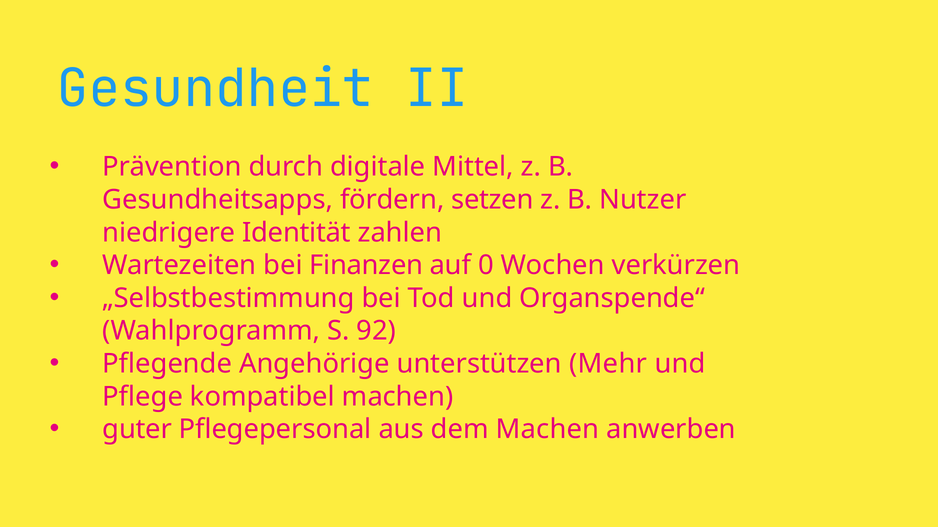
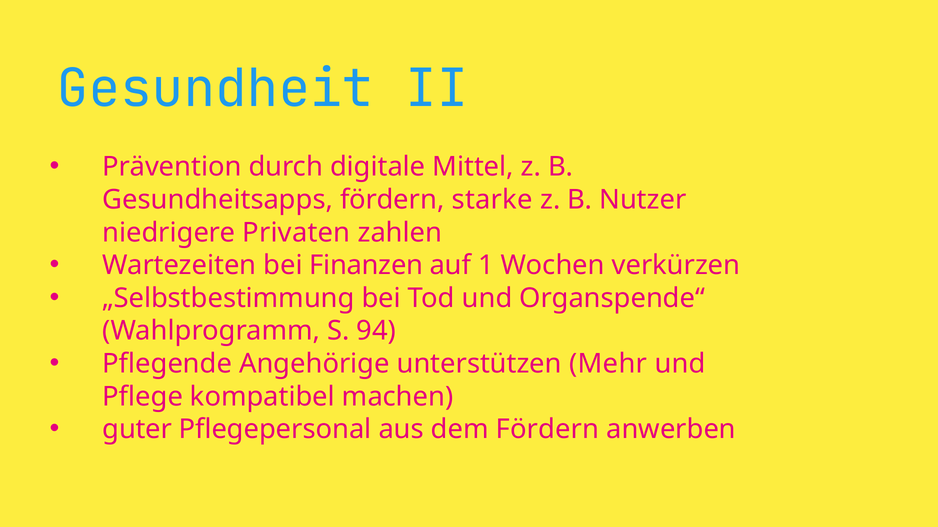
setzen: setzen -> starke (492, 200)
Identität: Identität -> Privaten (296, 233)
0: 0 -> 1 (486, 266)
92: 92 -> 94 (376, 331)
dem Machen: Machen -> Fördern (547, 430)
